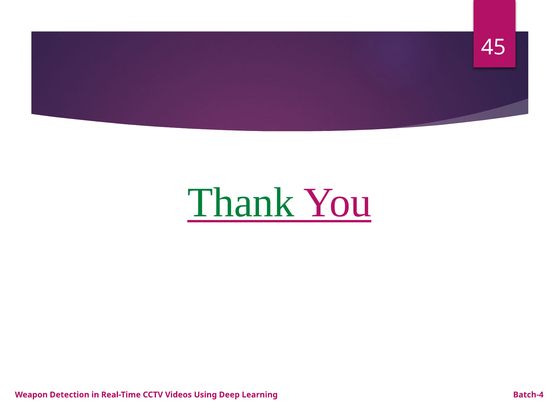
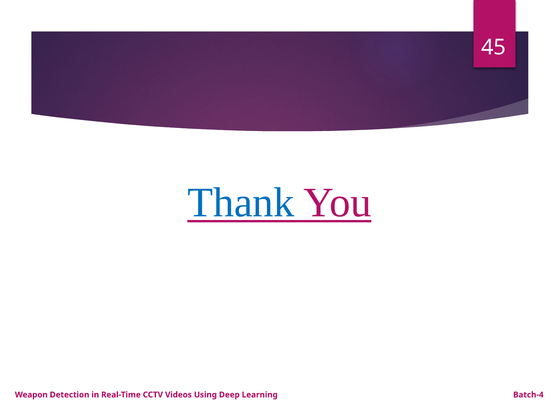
Thank colour: green -> blue (241, 202)
